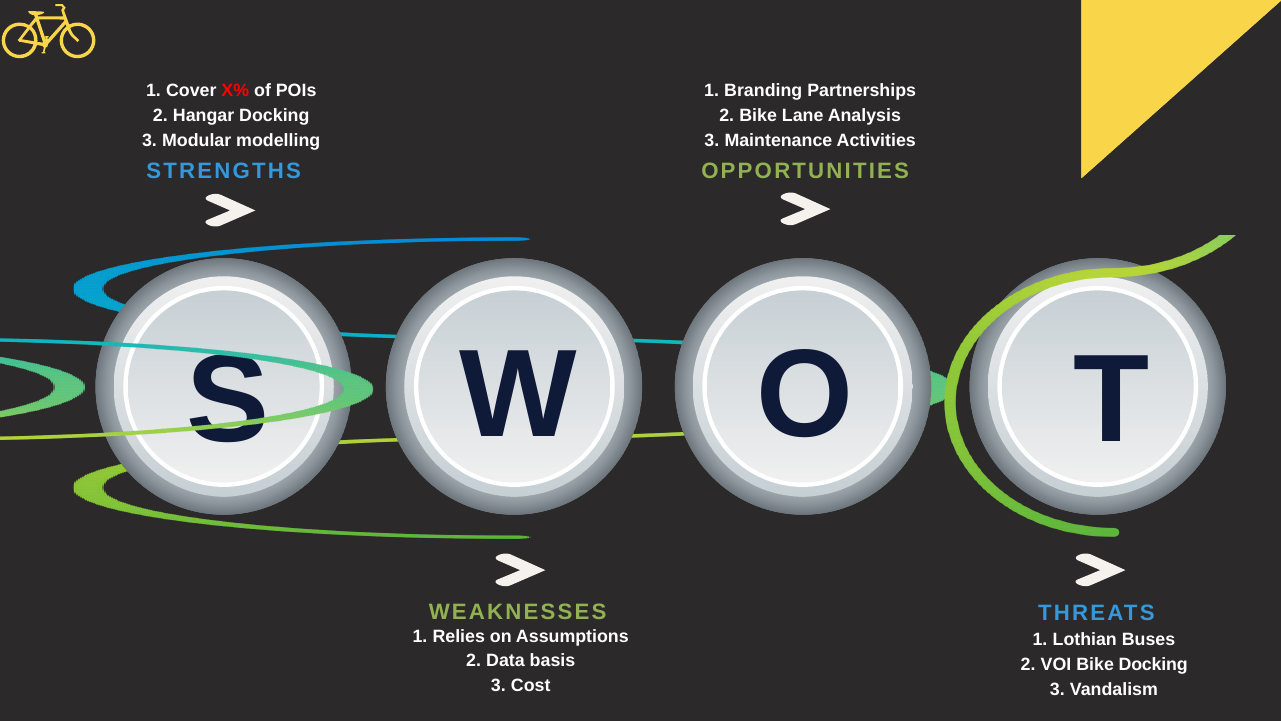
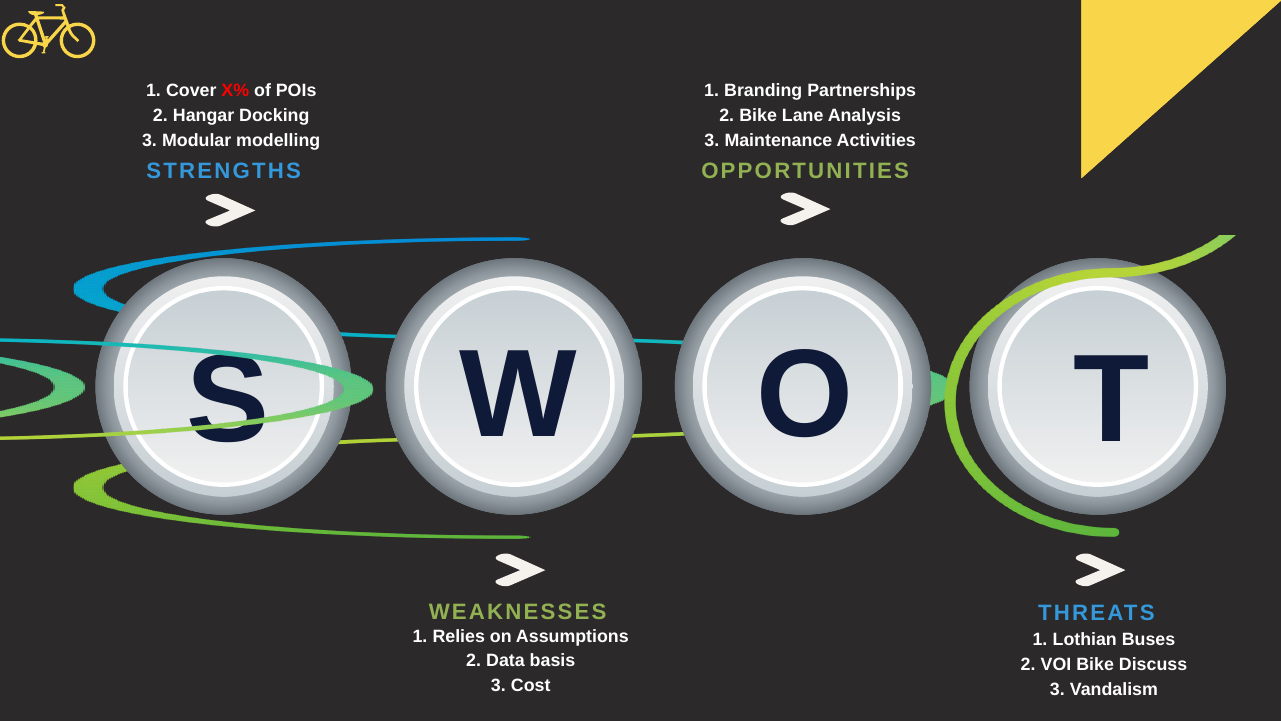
Bike Docking: Docking -> Discuss (1153, 664)
